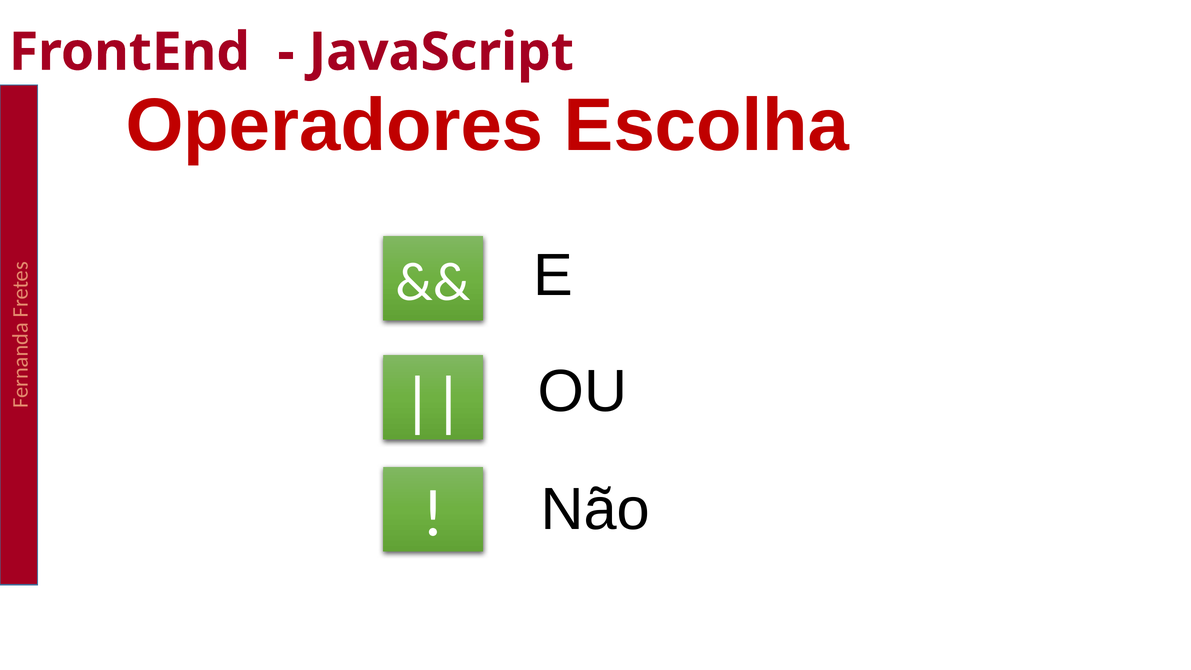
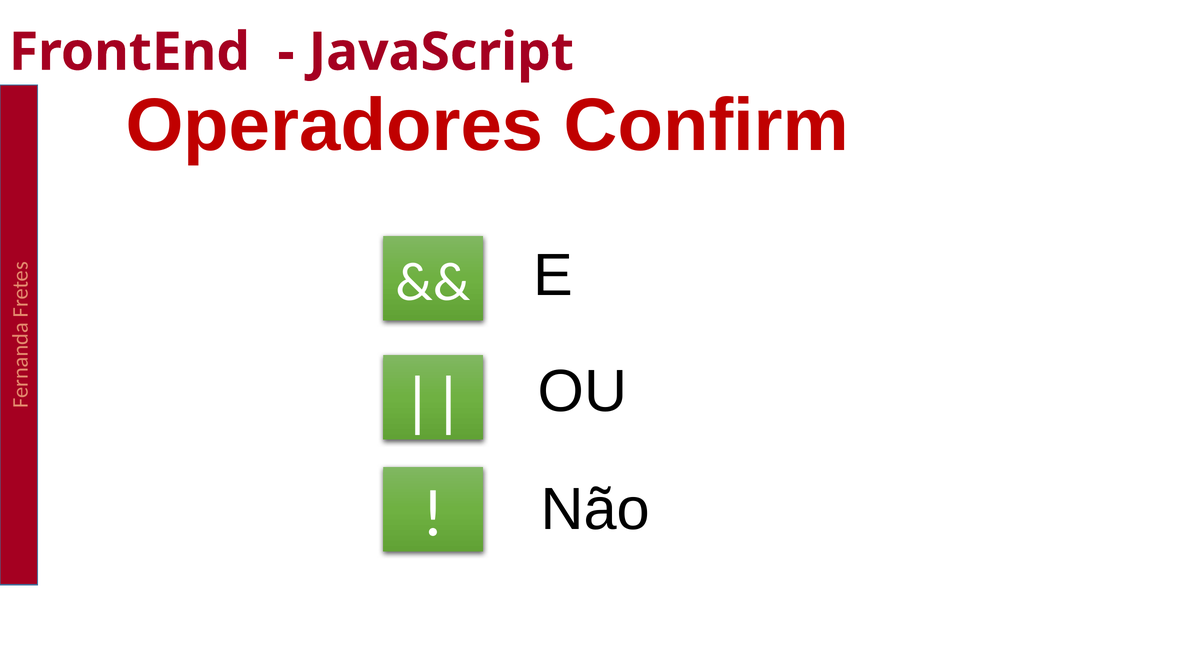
Escolha: Escolha -> Confirm (707, 125)
